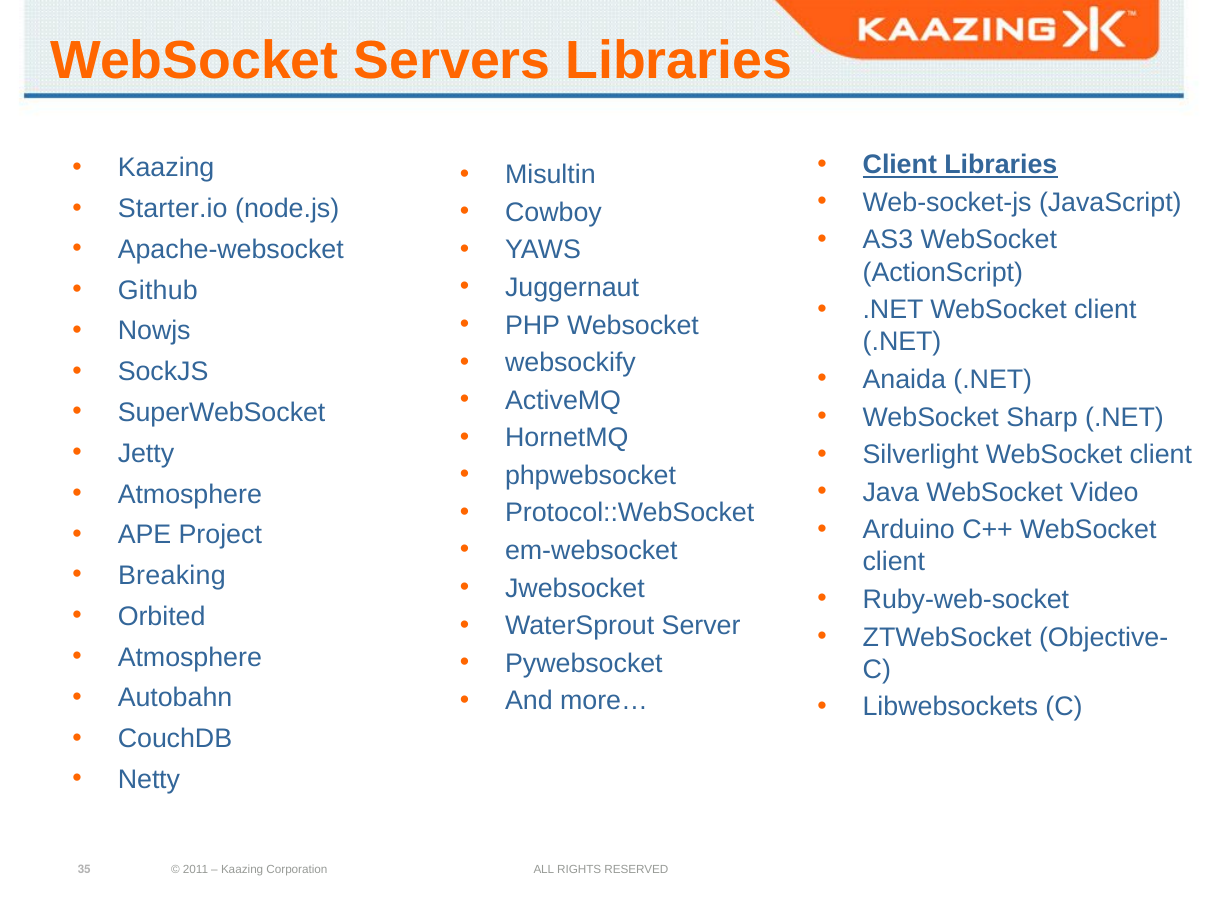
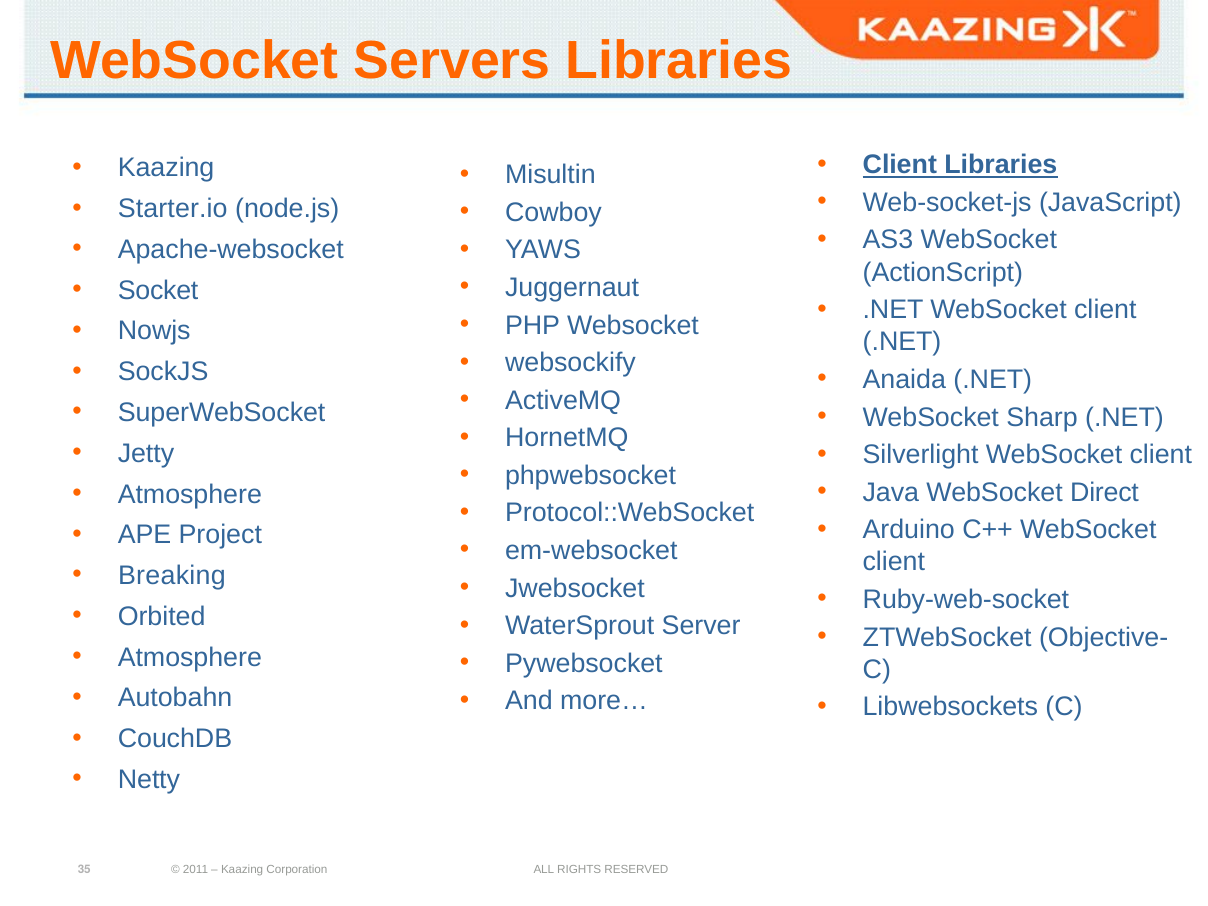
Github: Github -> Socket (158, 290)
Video: Video -> Direct (1105, 492)
